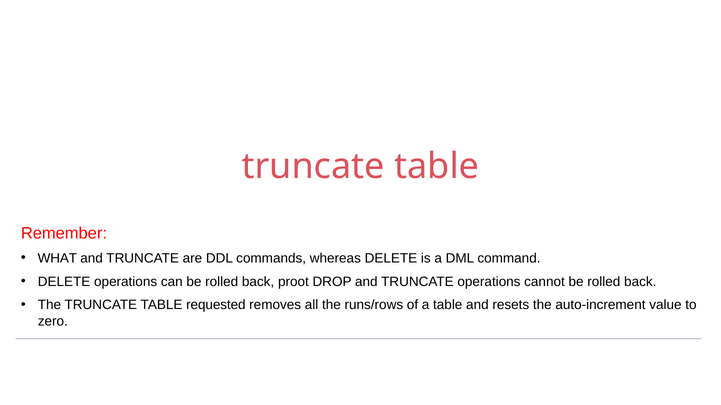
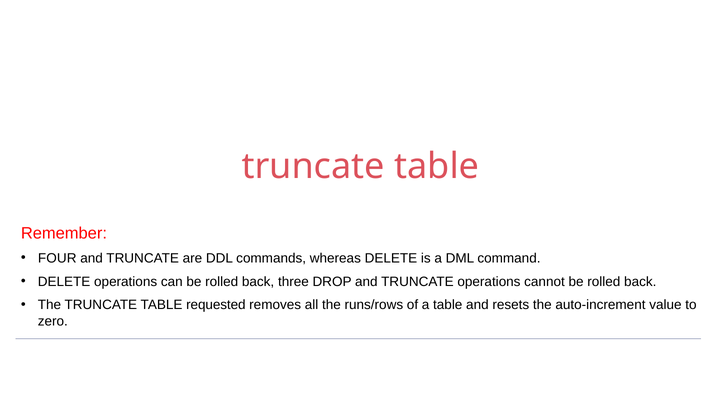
WHAT: WHAT -> FOUR (57, 259)
proot: proot -> three (293, 282)
